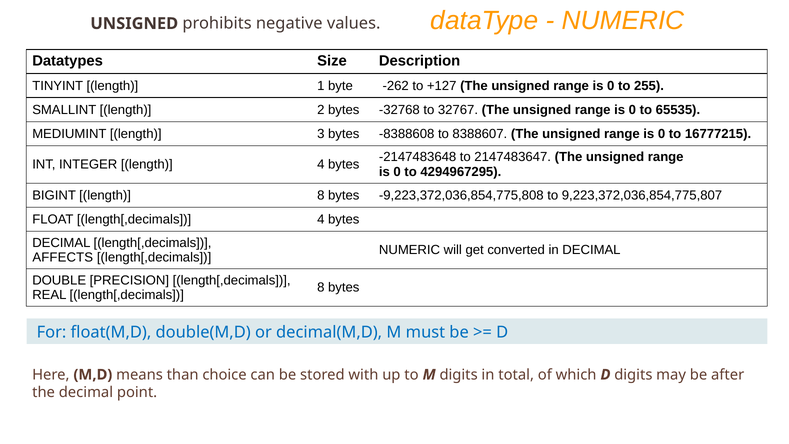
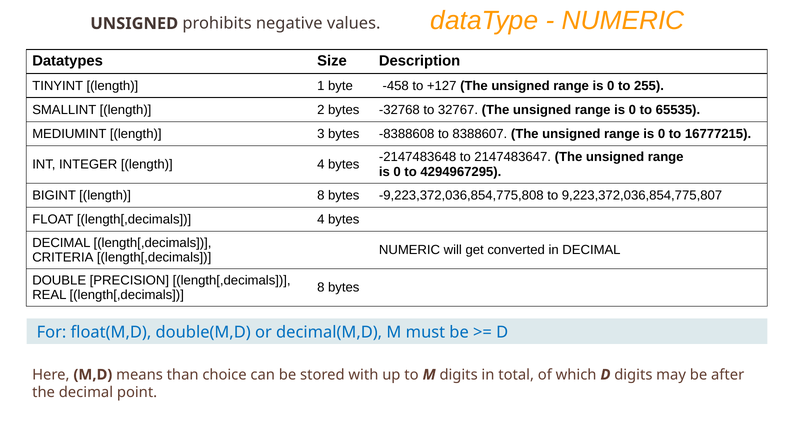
-262: -262 -> -458 (396, 86)
AFFECTS: AFFECTS -> CRITERIA (63, 257)
